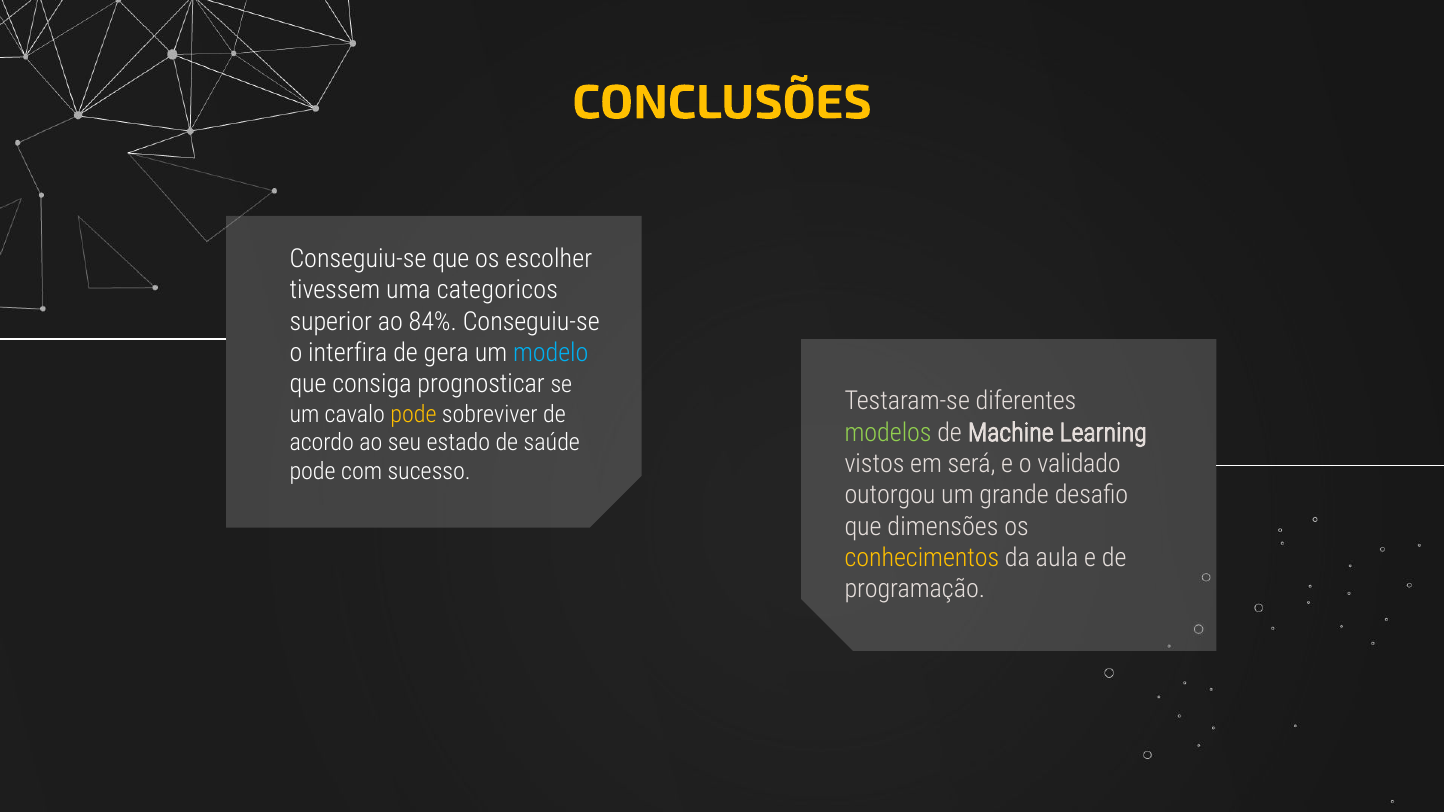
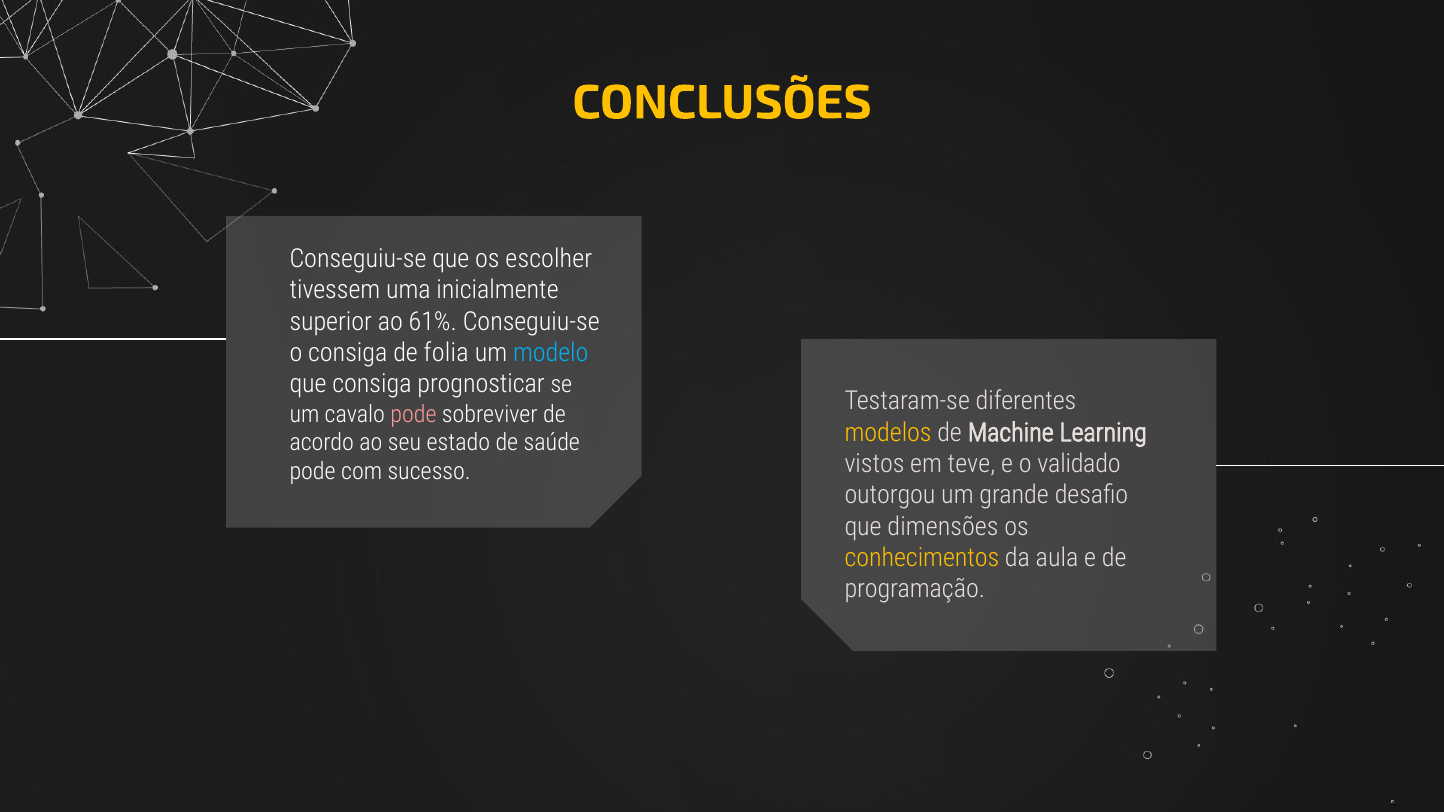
categoricos: categoricos -> inicialmente (498, 290)
84%: 84% -> 61% (433, 322)
o interfira: interfira -> consiga (348, 353)
gera: gera -> folia (446, 353)
pode colour: yellow -> pink (414, 414)
modelos colour: light green -> yellow (888, 433)
será: será -> teve (971, 464)
